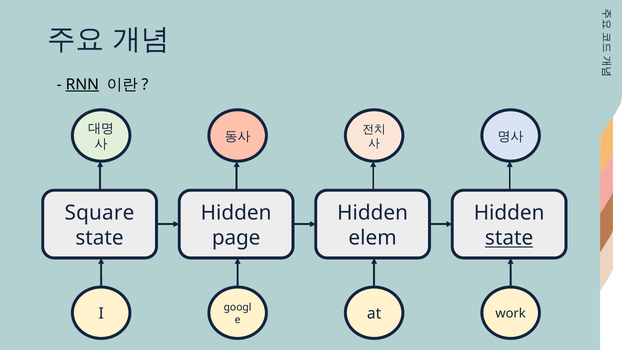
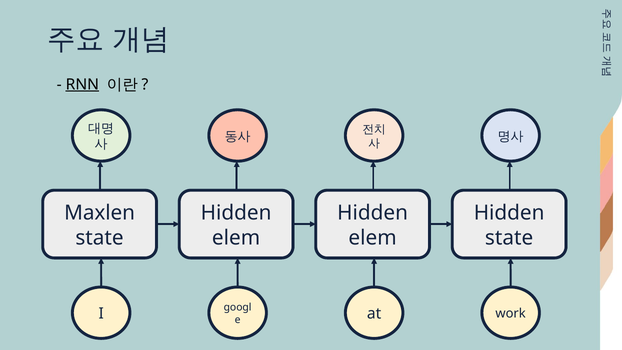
Square: Square -> Maxlen (100, 213)
page: page -> elem (236, 238)
state underline: present -> none (509, 238)
